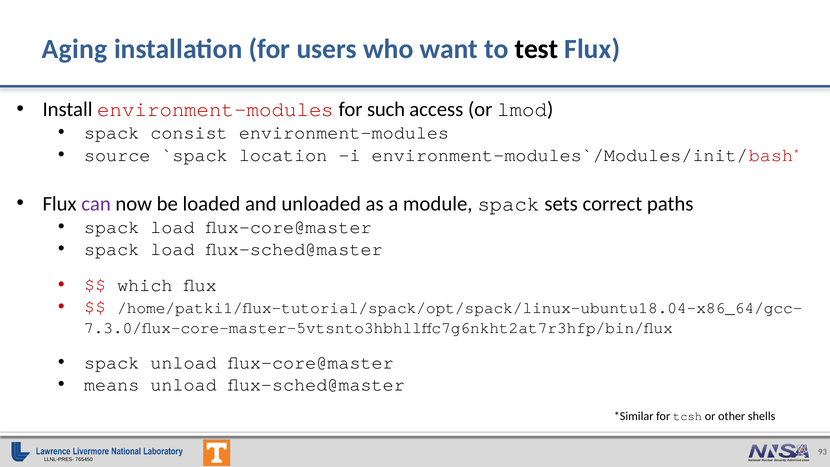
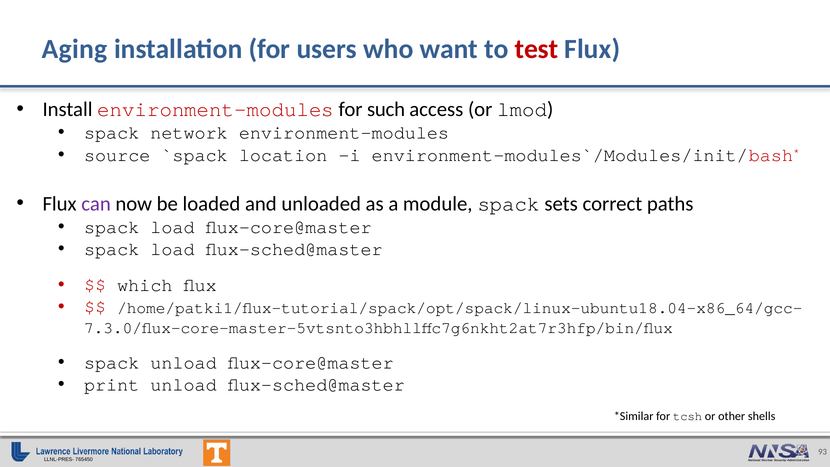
test colour: black -> red (537, 49)
consist: consist -> network (189, 133)
means: means -> print (112, 385)
